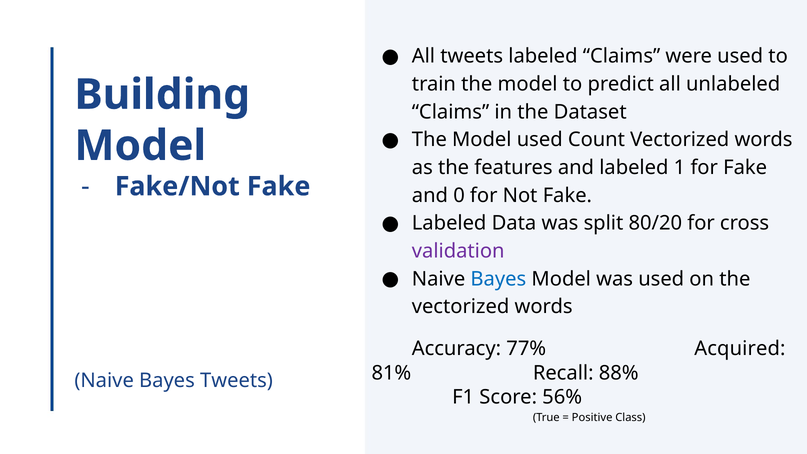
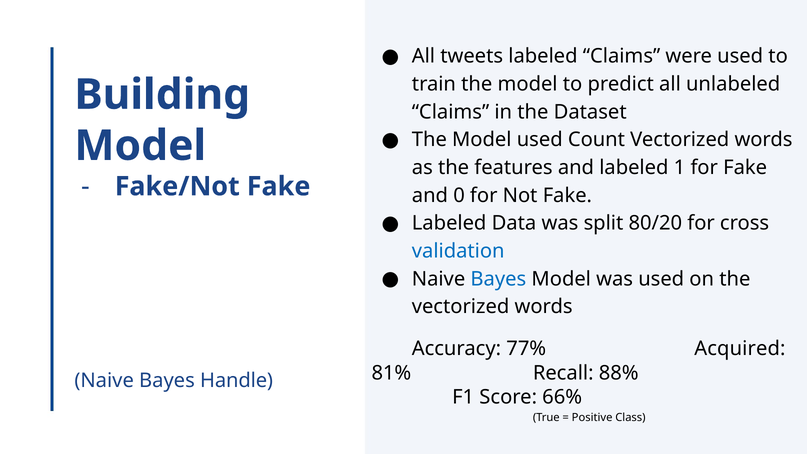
validation colour: purple -> blue (458, 251)
Bayes Tweets: Tweets -> Handle (237, 381)
56%: 56% -> 66% (562, 397)
